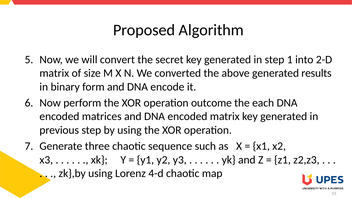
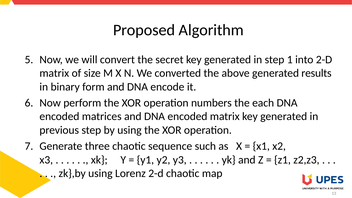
outcome: outcome -> numbers (211, 103)
Lorenz 4-d: 4-d -> 2-d (156, 173)
